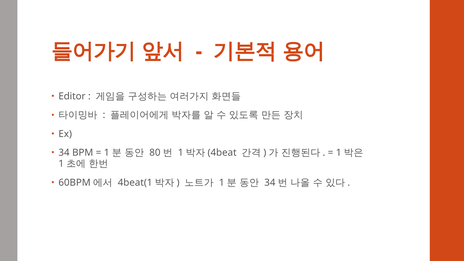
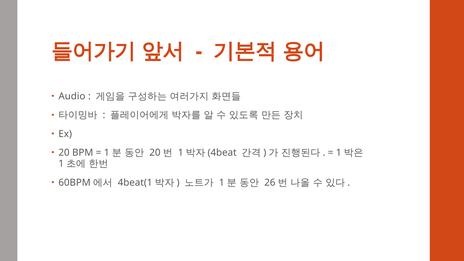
Editor: Editor -> Audio (72, 96)
34: 34 -> 20 (64, 153)
80: 80 -> 20 (155, 153)
34: 34 -> 26 (270, 183)
